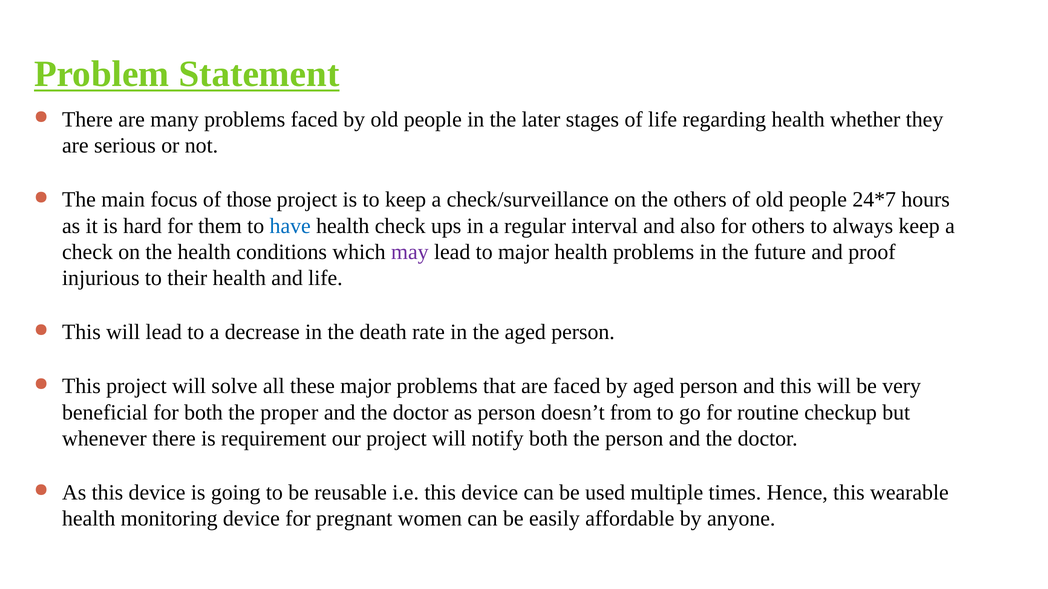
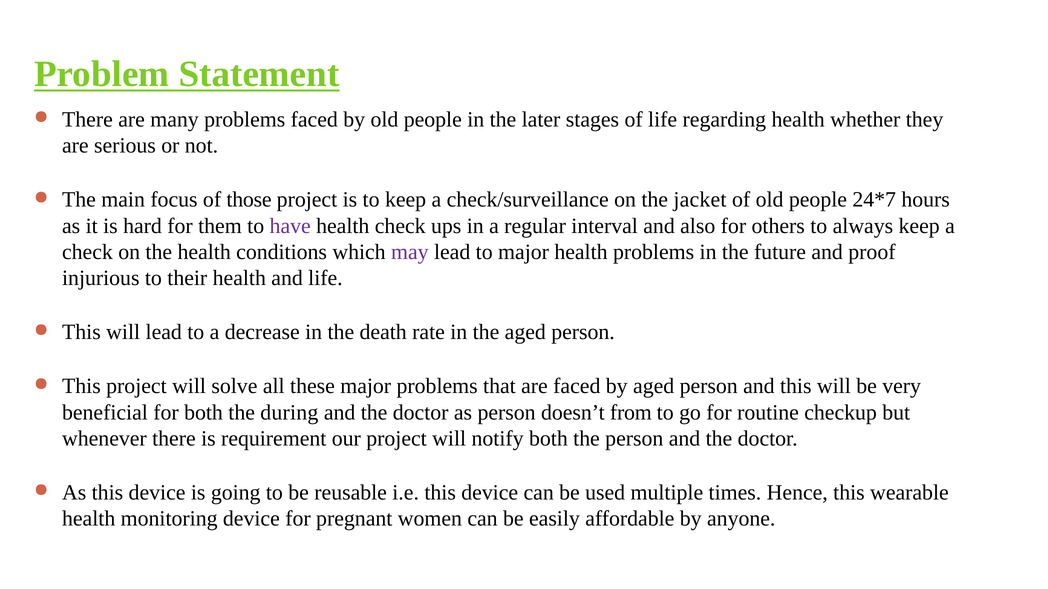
the others: others -> jacket (700, 200)
have colour: blue -> purple (290, 226)
proper: proper -> during (289, 413)
